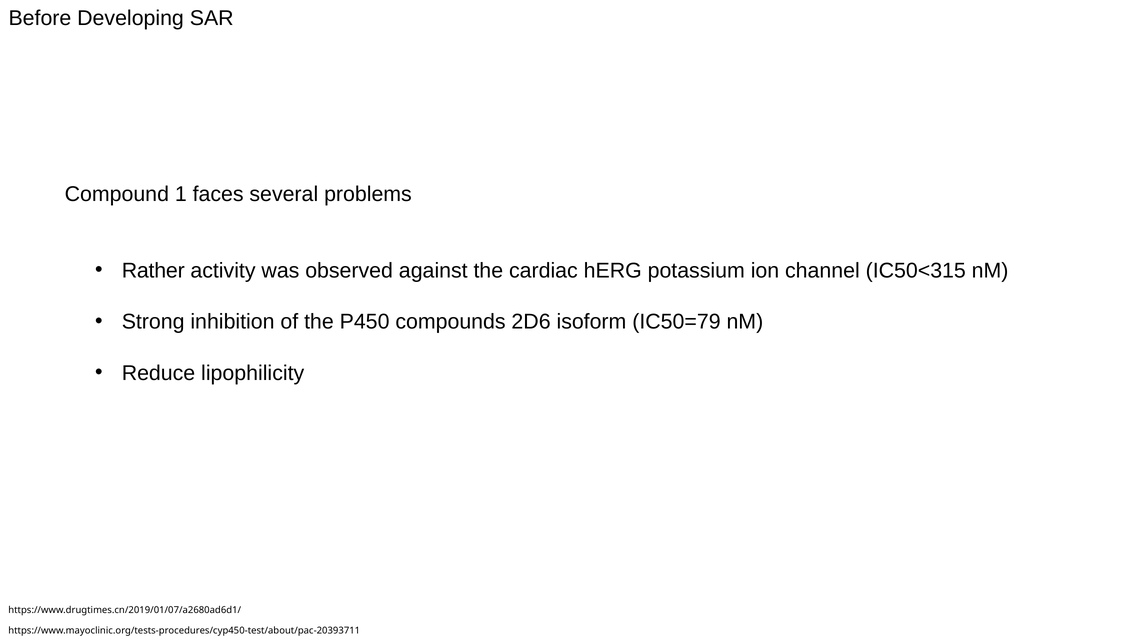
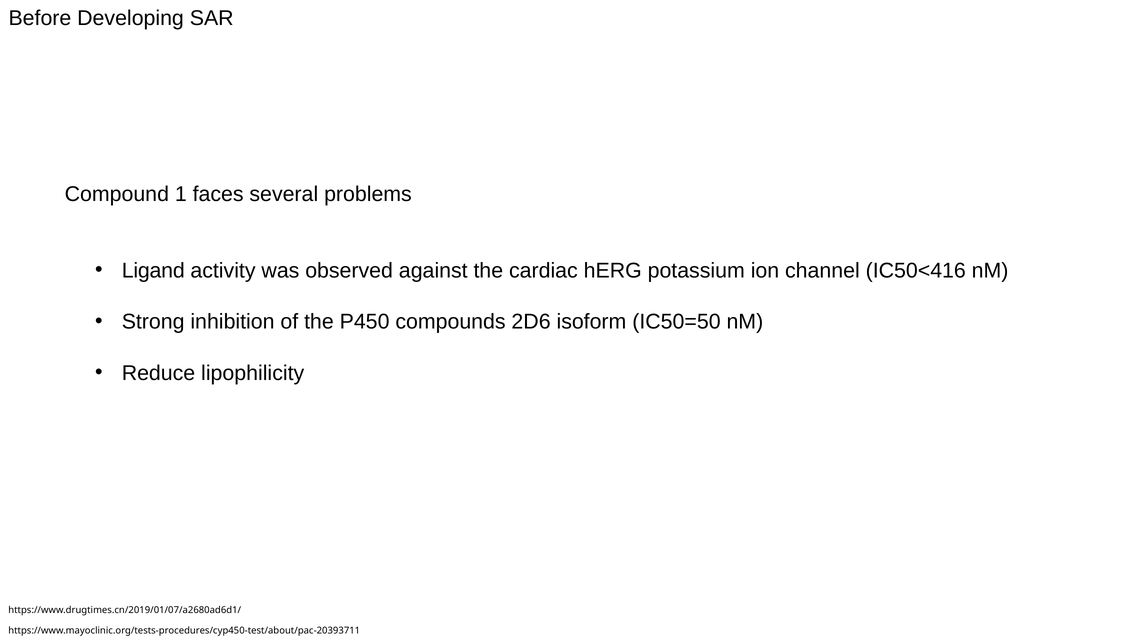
Rather: Rather -> Ligand (153, 271)
IC50<315: IC50<315 -> IC50<416 (916, 271)
IC50=79: IC50=79 -> IC50=50 (676, 322)
